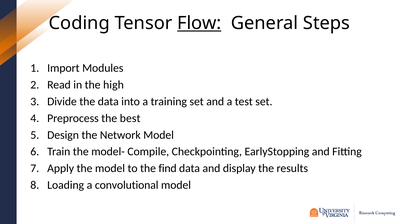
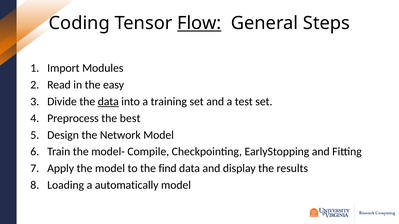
high: high -> easy (114, 85)
data underline: none -> present (108, 102)
convolutional: convolutional -> automatically (127, 185)
